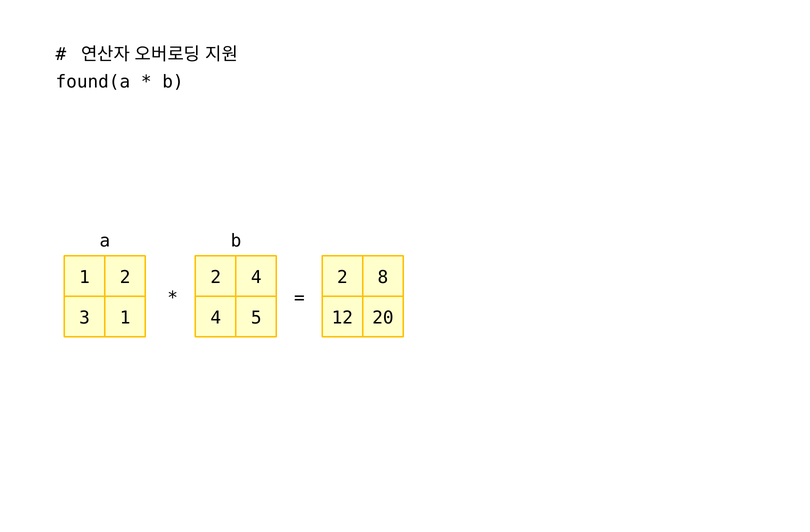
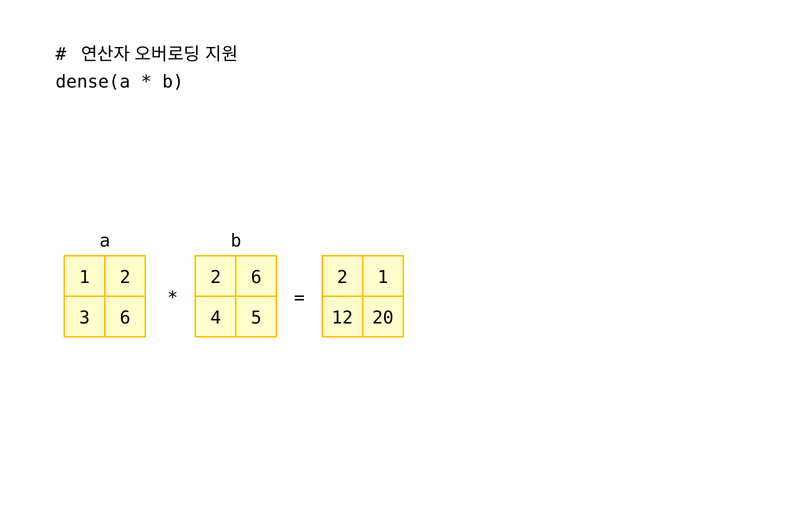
found(a: found(a -> dense(a (93, 82)
2 4: 4 -> 6 (256, 277)
2 8: 8 -> 1 (383, 277)
3 1: 1 -> 6 (125, 318)
